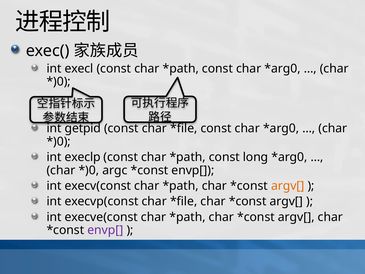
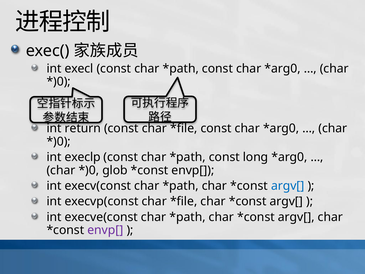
getpid: getpid -> return (83, 128)
argc: argc -> glob (115, 170)
argv[ colour: orange -> blue (288, 186)
